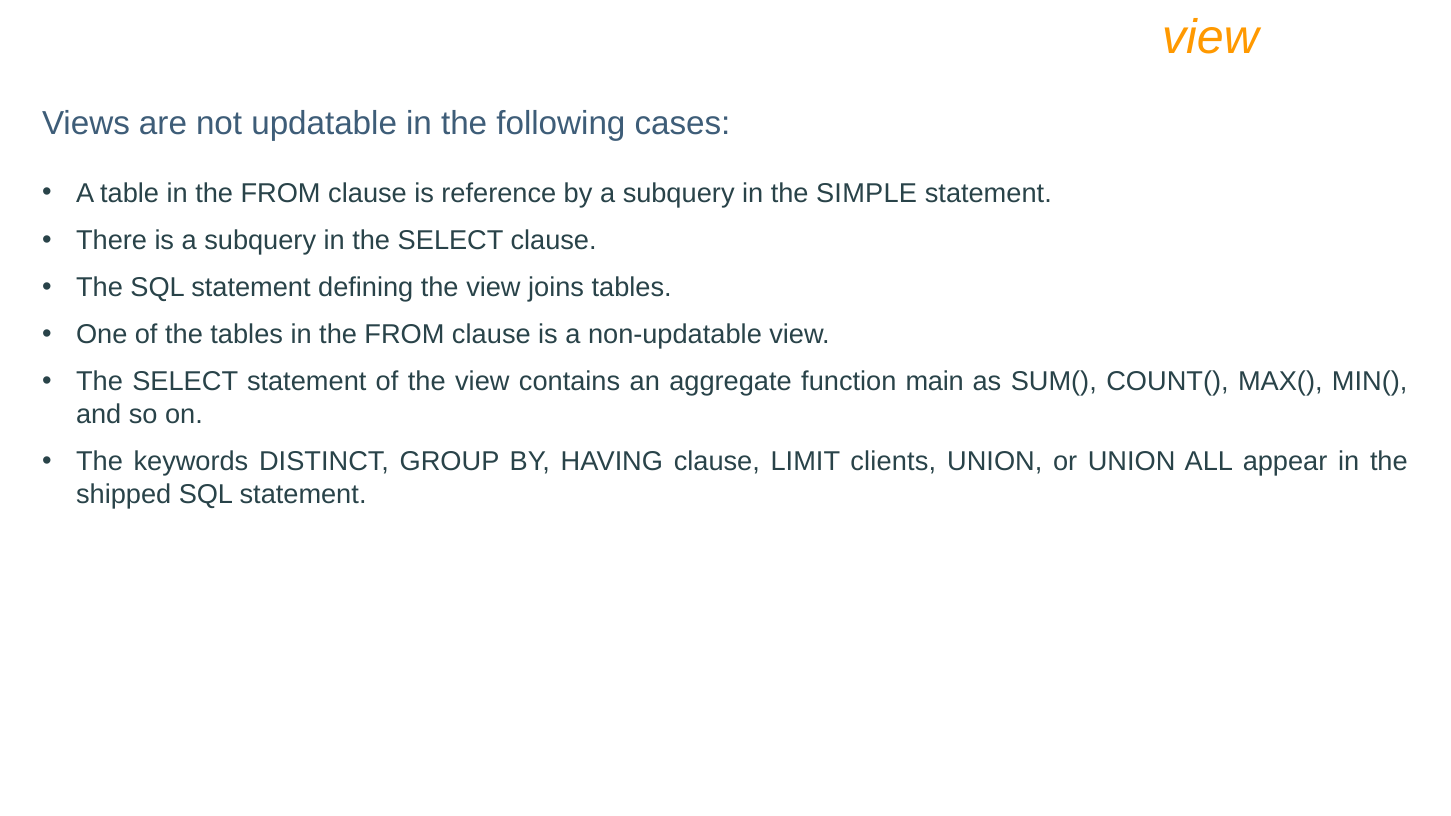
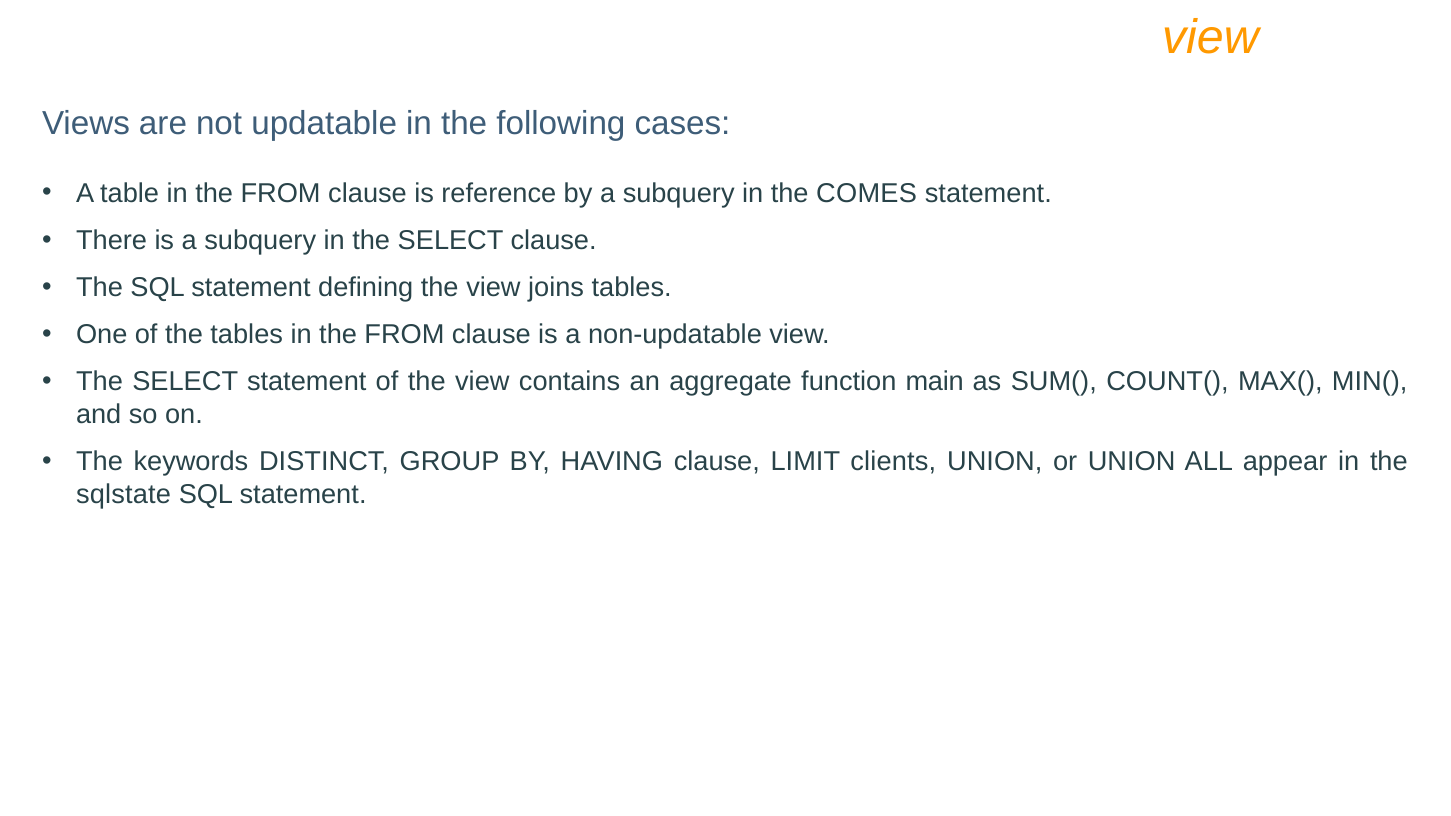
SIMPLE: SIMPLE -> COMES (867, 194)
shipped: shipped -> sqlstate (124, 494)
